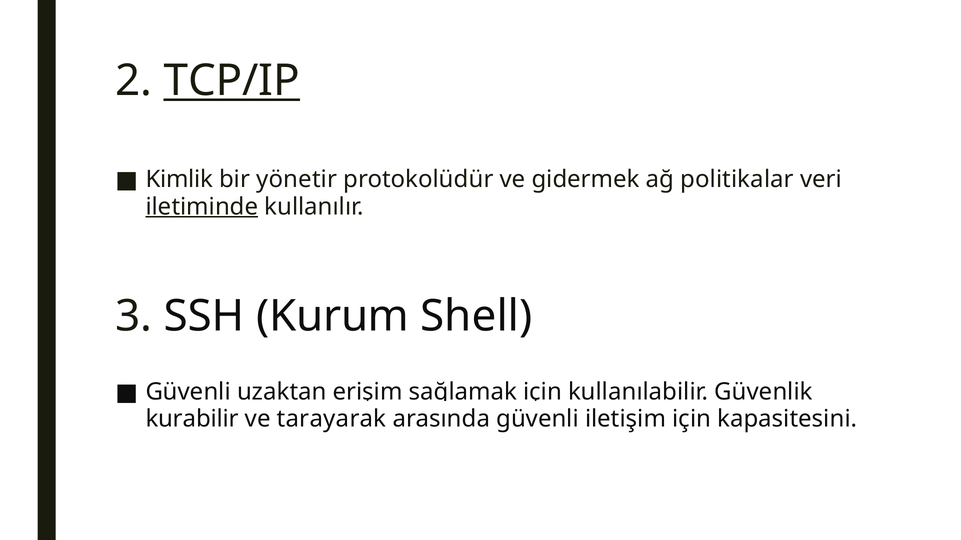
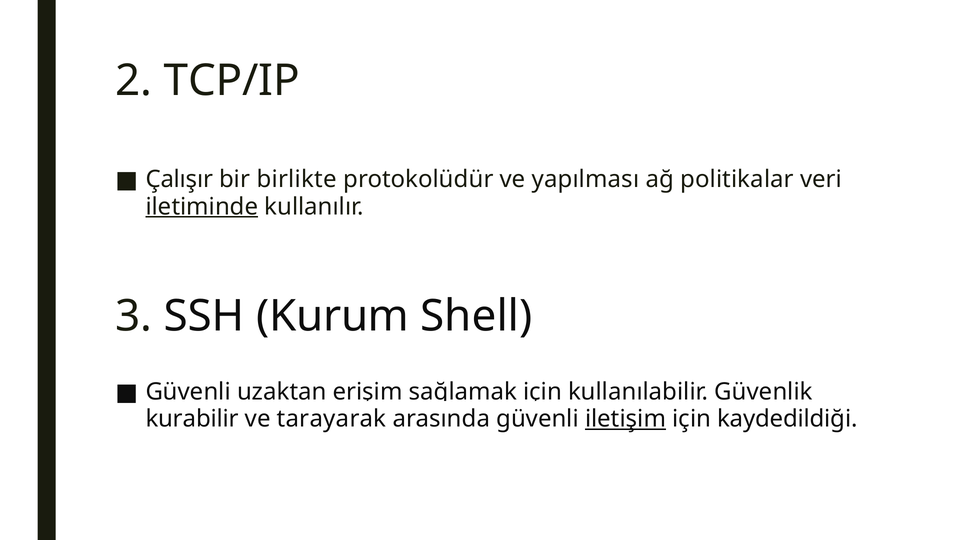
TCP/IP underline: present -> none (232, 81)
Kimlik: Kimlik -> Çalışır (179, 180)
yönetir: yönetir -> birlikte (297, 180)
gidermek: gidermek -> yapılması (585, 180)
iletişim underline: none -> present (626, 419)
kapasitesini: kapasitesini -> kaydedildiği (787, 419)
